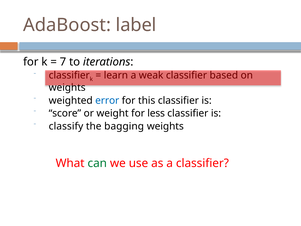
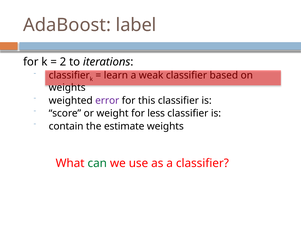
7: 7 -> 2 (63, 62)
error colour: blue -> purple (107, 100)
classify: classify -> contain (66, 126)
bagging: bagging -> estimate (124, 126)
